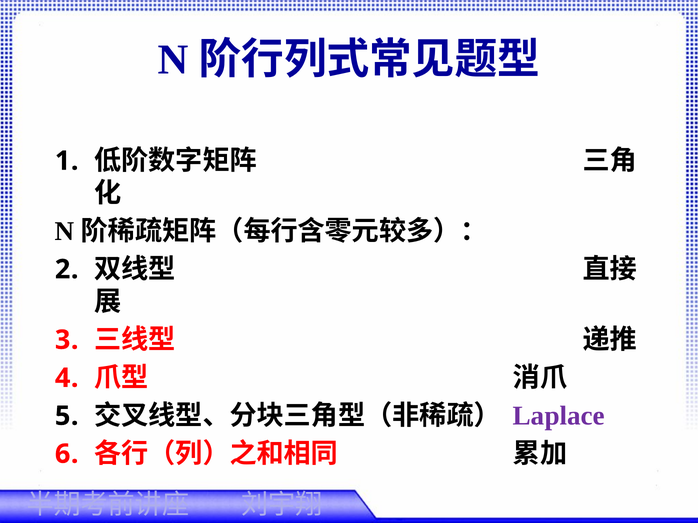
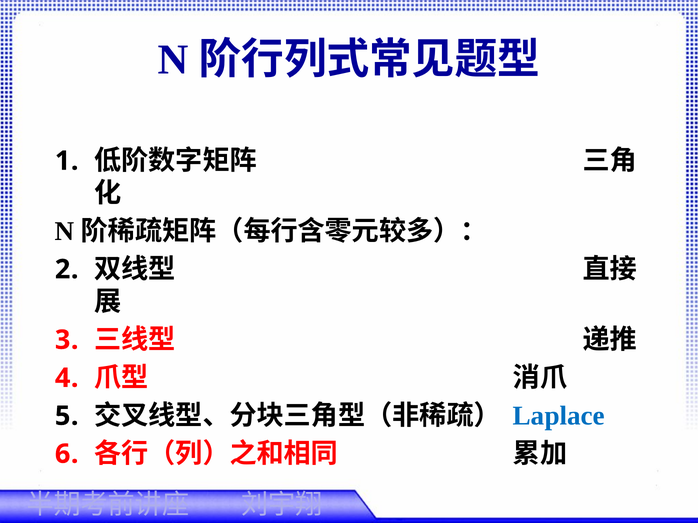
Laplace colour: purple -> blue (559, 416)
